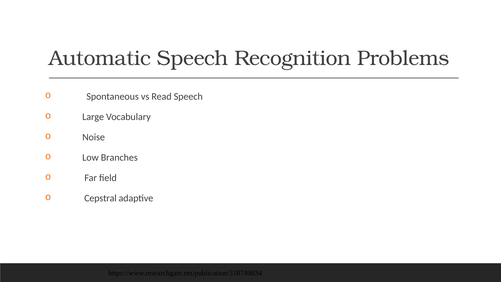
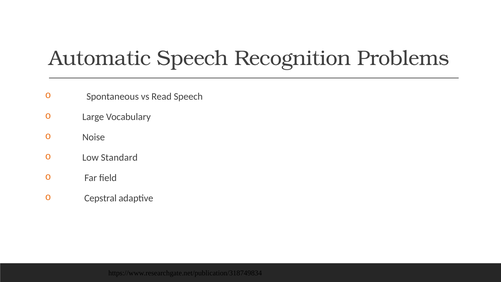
Branches: Branches -> Standard (119, 157)
